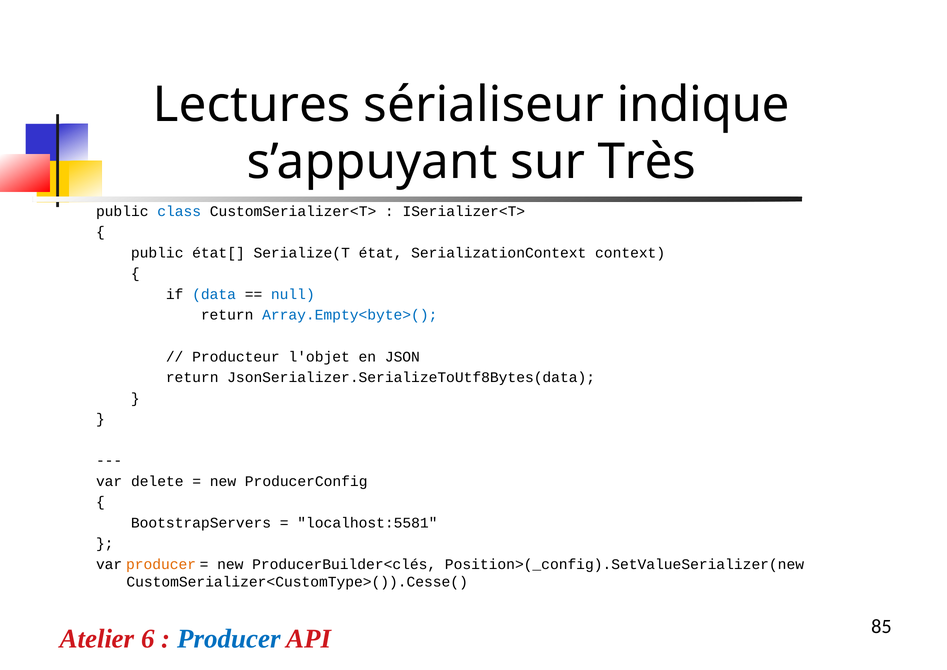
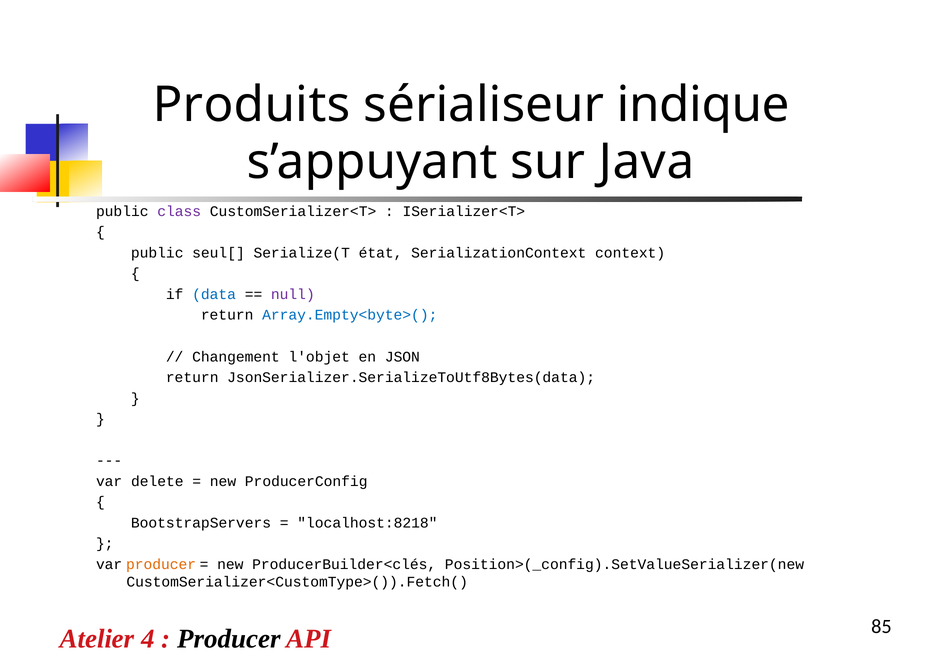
Lectures: Lectures -> Produits (252, 105)
Très: Très -> Java (647, 162)
class colour: blue -> purple (179, 211)
état[: état[ -> seul[ (219, 253)
null colour: blue -> purple (293, 294)
Producteur: Producteur -> Changement (236, 356)
localhost:5581: localhost:5581 -> localhost:8218 (367, 523)
CustomSerializer<CustomType>()).Cesse(: CustomSerializer<CustomType>()).Cesse( -> CustomSerializer<CustomType>()).Fetch( (297, 582)
6: 6 -> 4 (148, 638)
Producer colour: blue -> black (229, 638)
